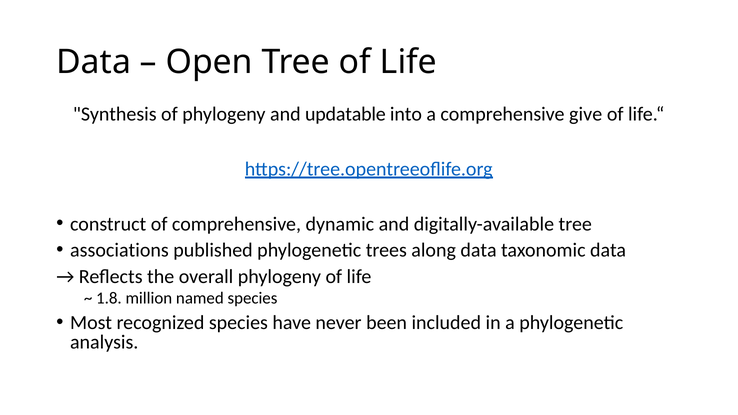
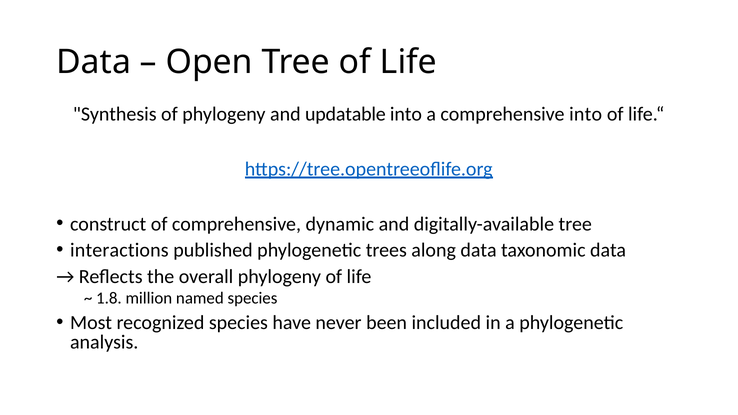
comprehensive give: give -> into (586, 114)
associations: associations -> interactions (119, 250)
